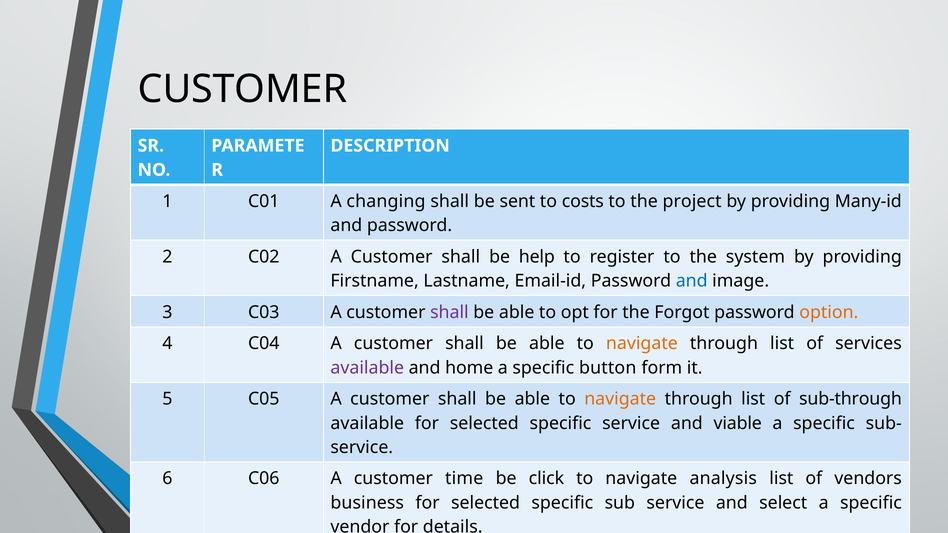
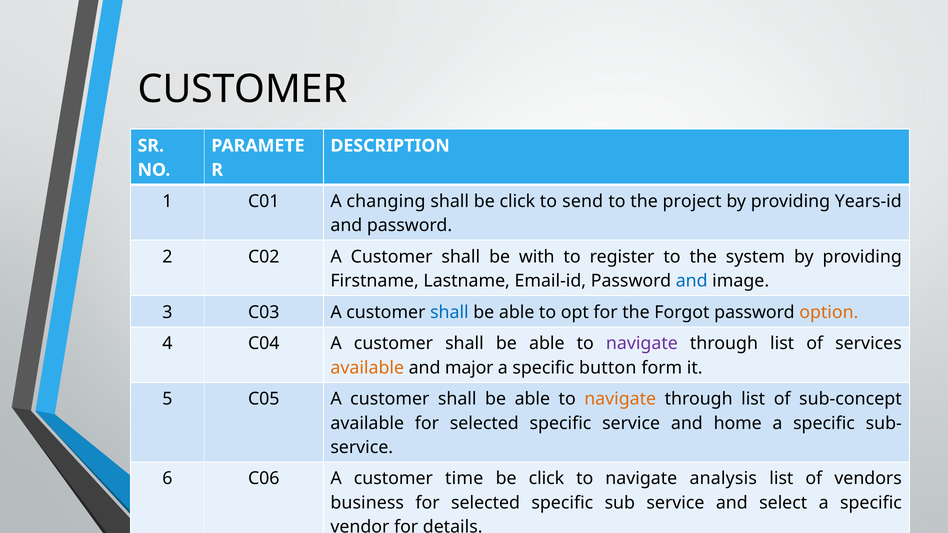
shall be sent: sent -> click (517, 201)
costs: costs -> send (583, 201)
Many-id: Many-id -> Years-id (868, 201)
help: help -> with (537, 257)
shall colour: purple -> blue (449, 312)
navigate colour: orange -> purple (642, 344)
available colour: purple -> orange (367, 368)
home: home -> major (469, 368)
sub-through: sub-through -> sub-concept (850, 399)
viable: viable -> home (738, 423)
